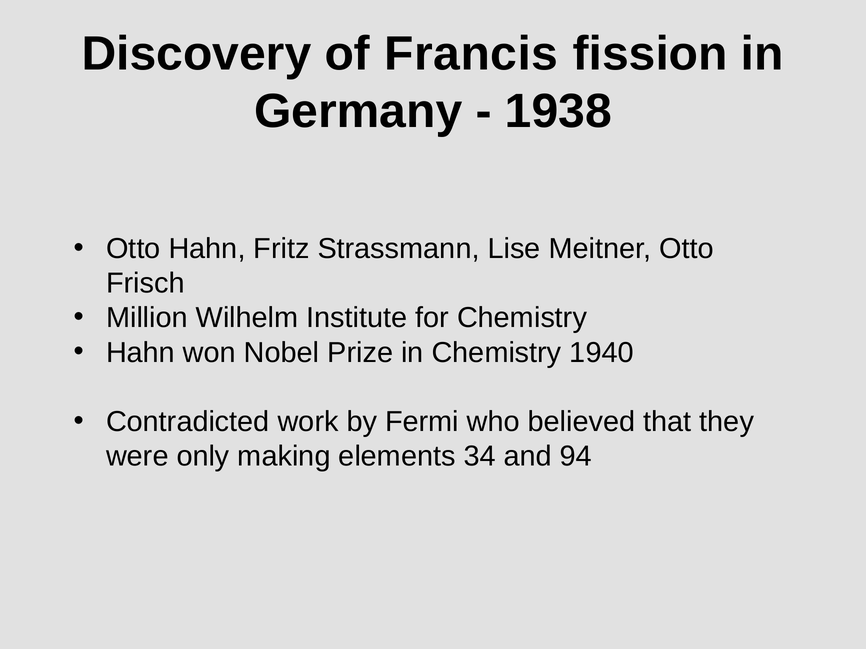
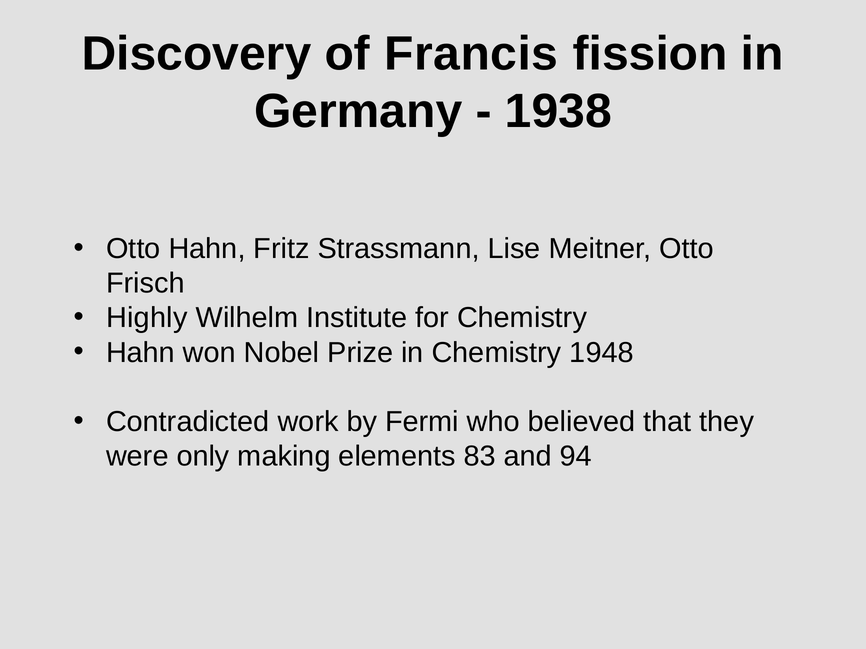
Million: Million -> Highly (147, 318)
1940: 1940 -> 1948 (602, 353)
34: 34 -> 83 (480, 457)
